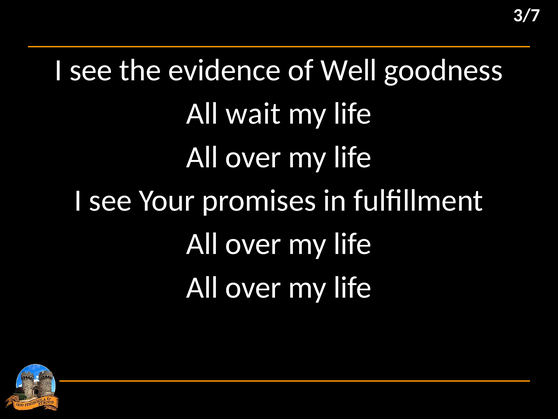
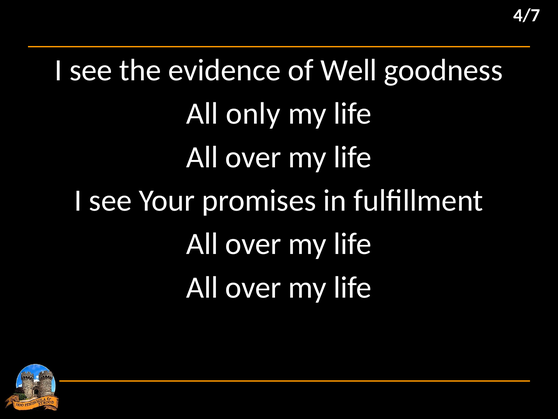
3/7: 3/7 -> 4/7 (527, 15)
wait: wait -> only (253, 114)
